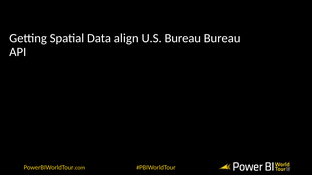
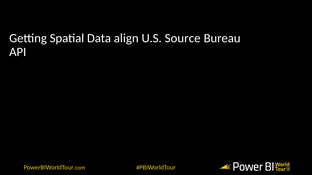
U.S Bureau: Bureau -> Source (183, 38)
